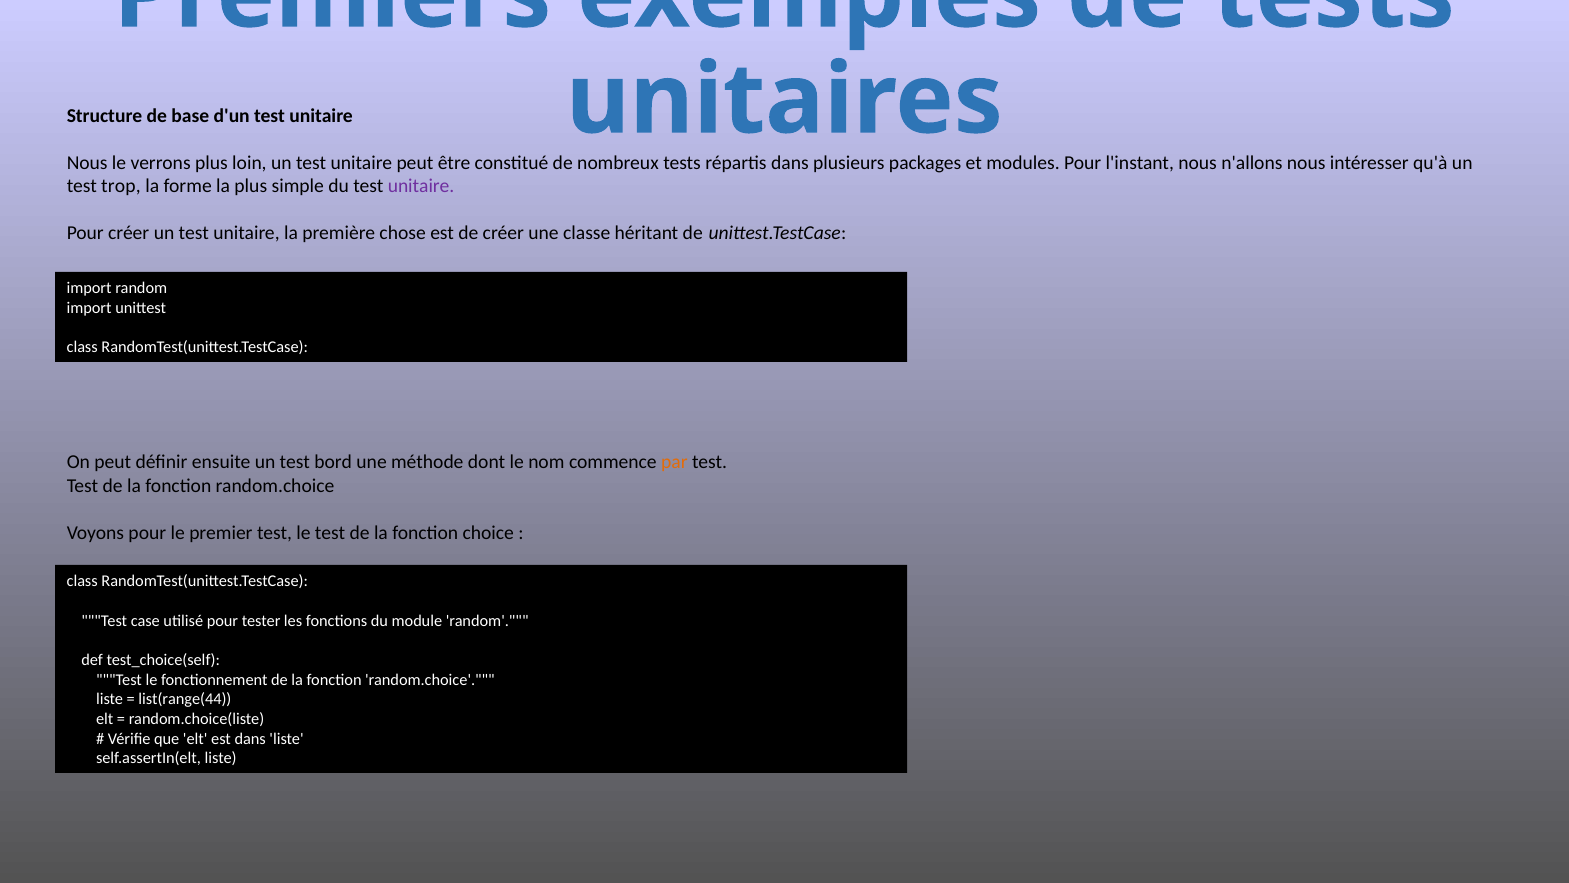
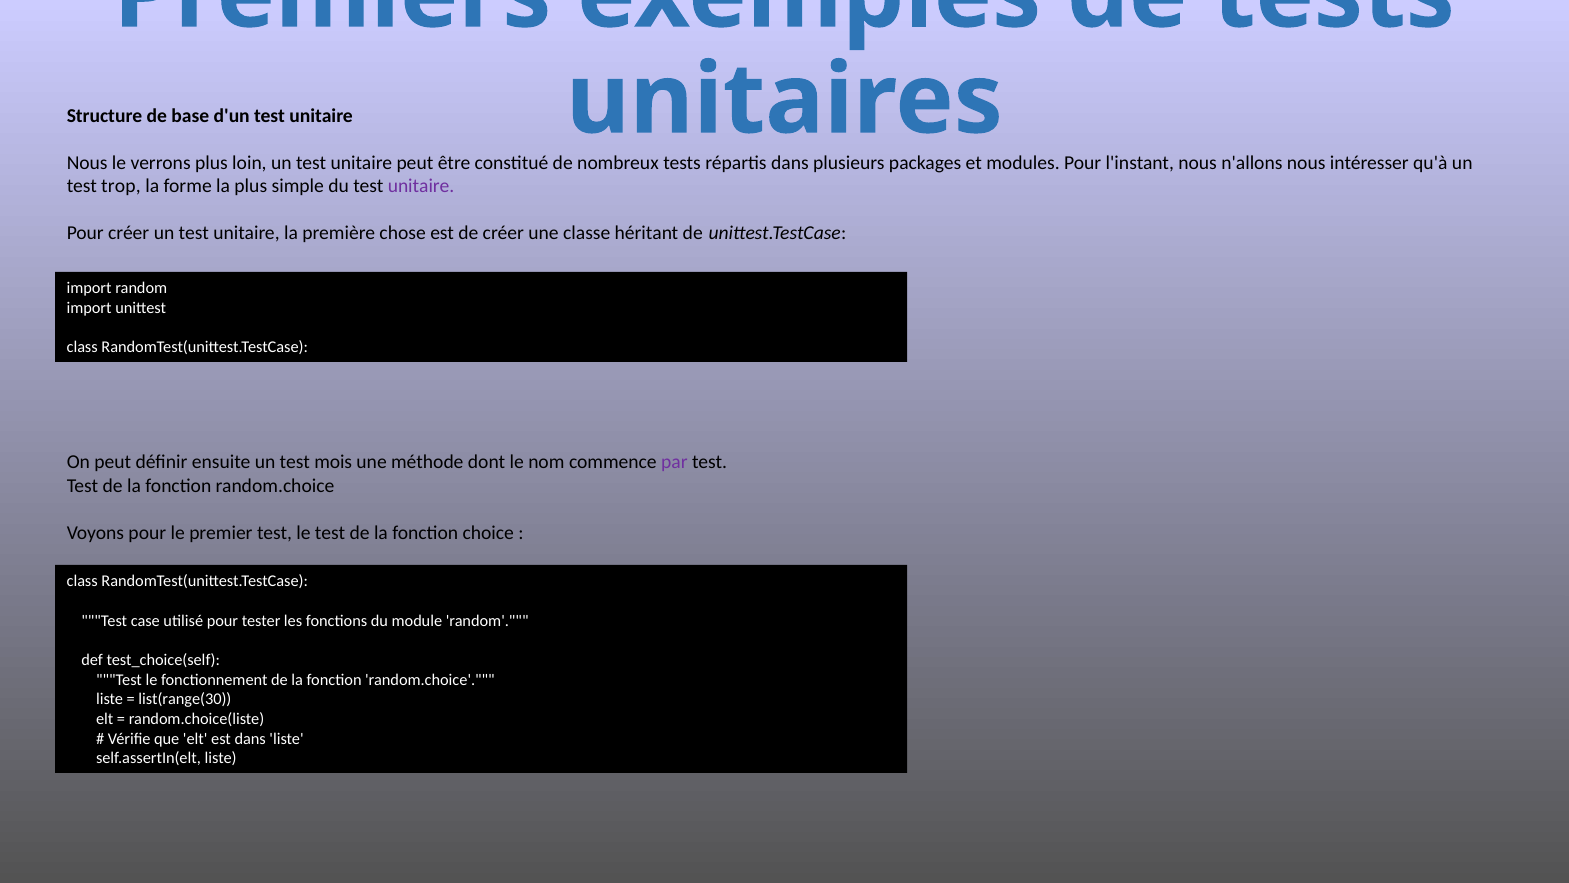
bord: bord -> mois (333, 462)
par colour: orange -> purple (674, 462)
list(range(44: list(range(44 -> list(range(30 (185, 699)
